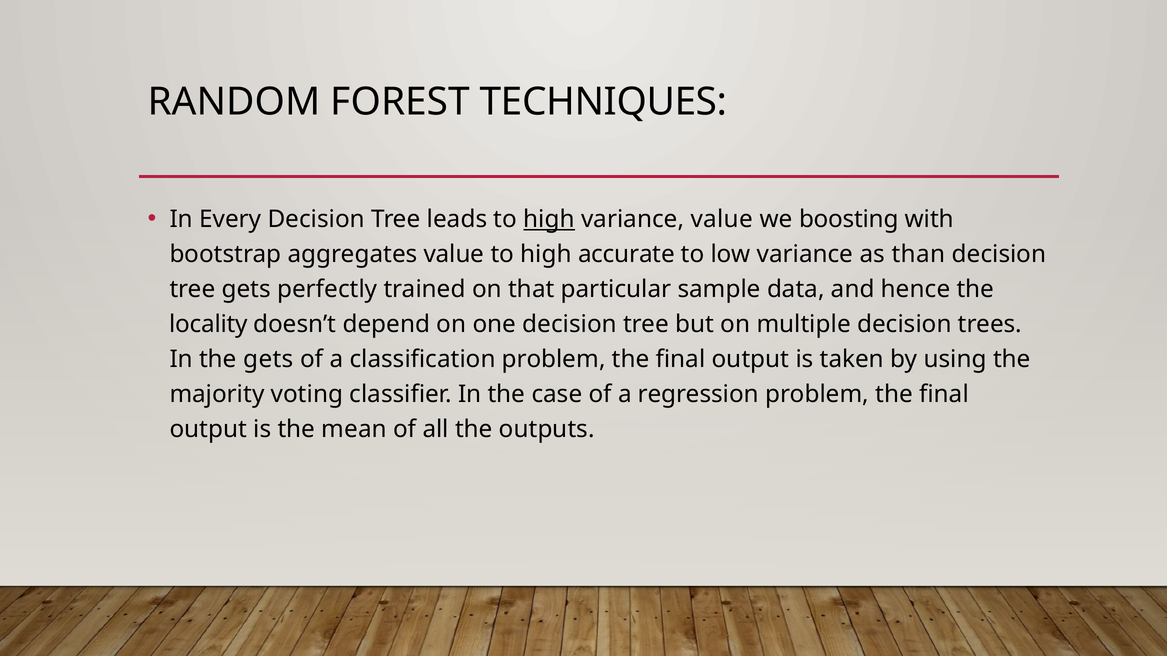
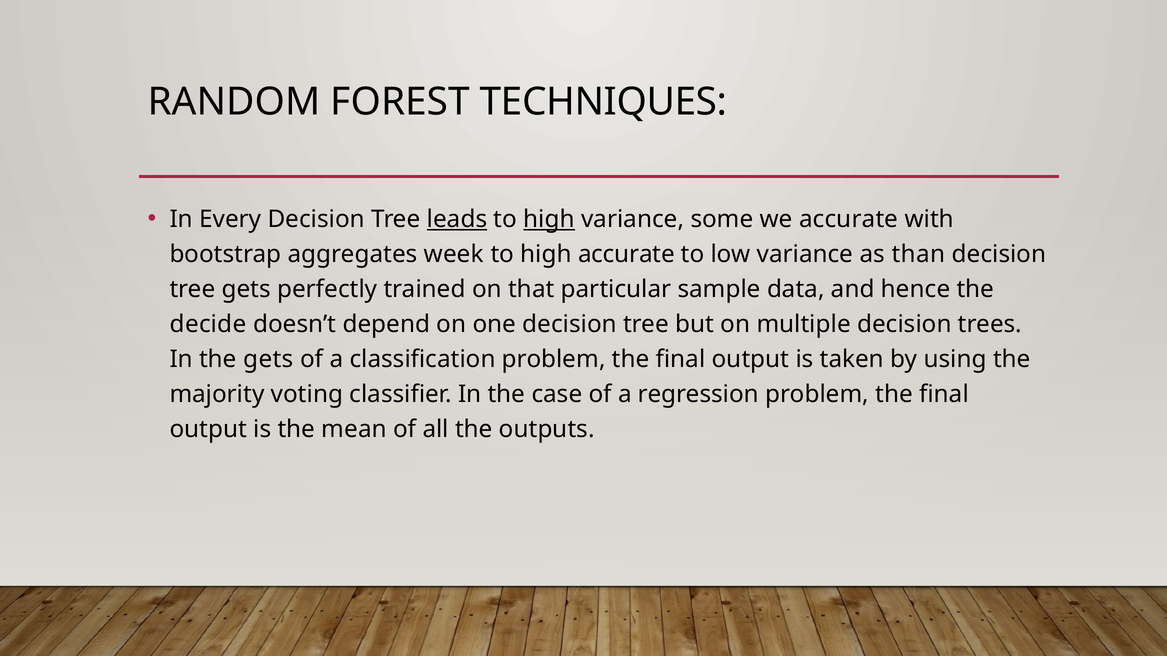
leads underline: none -> present (457, 219)
variance value: value -> some (722, 219)
we boosting: boosting -> accurate (849, 219)
aggregates value: value -> week (454, 254)
locality: locality -> decide (208, 324)
